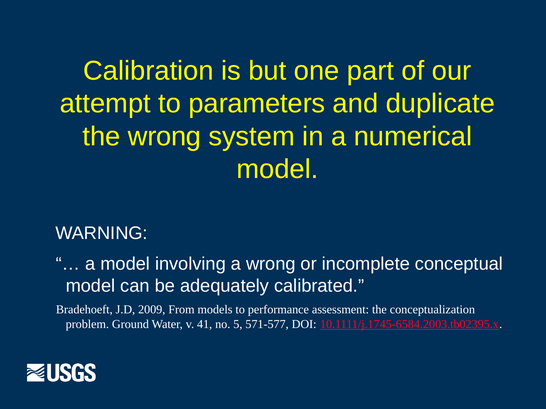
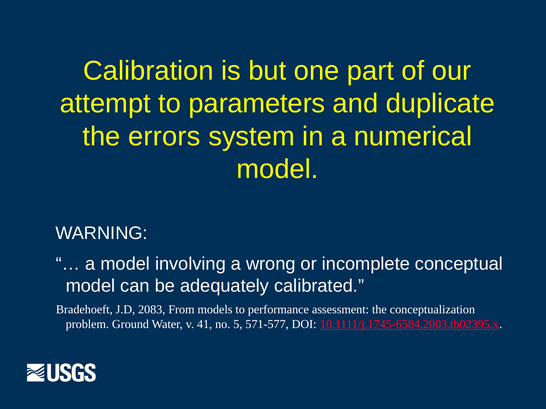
the wrong: wrong -> errors (164, 137)
2009: 2009 -> 2083 (152, 310)
